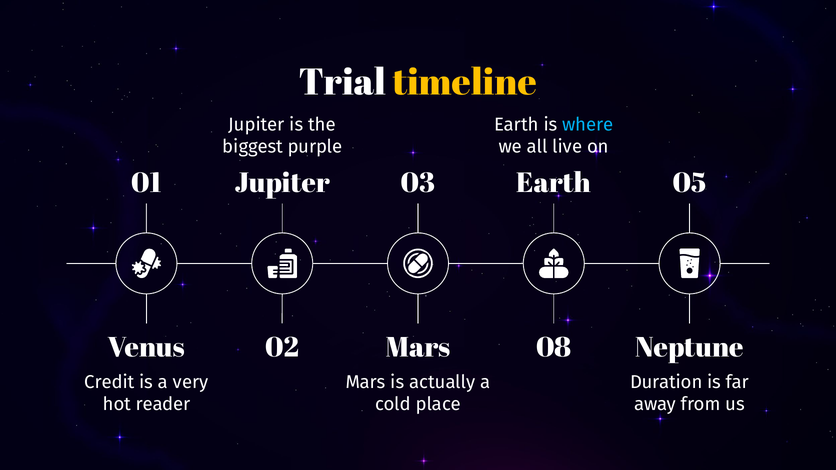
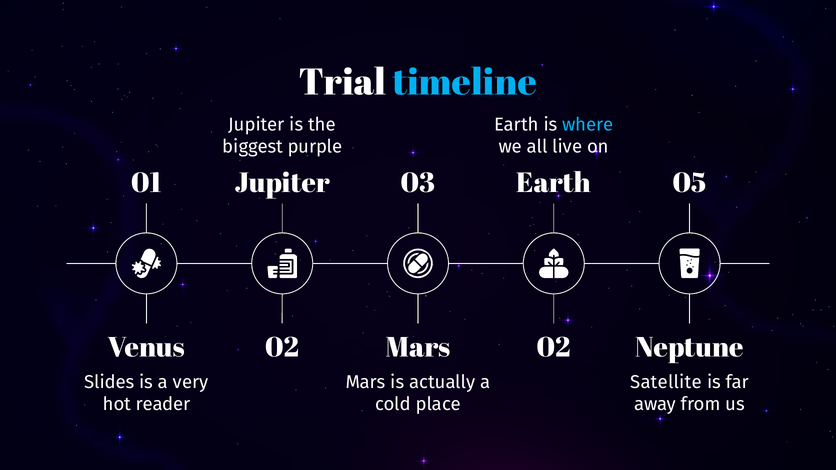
timeline colour: yellow -> light blue (465, 83)
02 08: 08 -> 02 (554, 348)
Credit: Credit -> Slides (109, 382)
Duration: Duration -> Satellite (666, 382)
